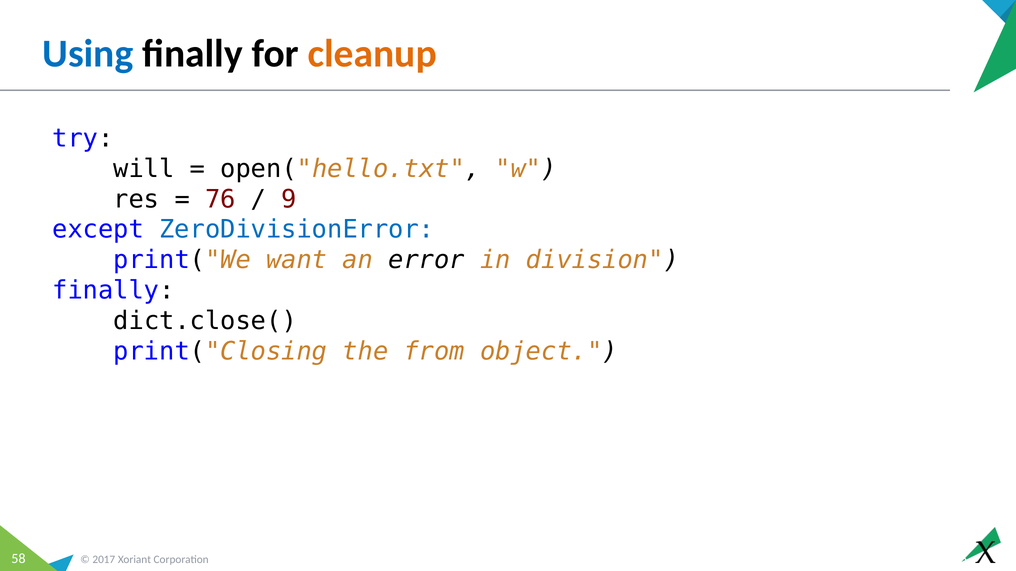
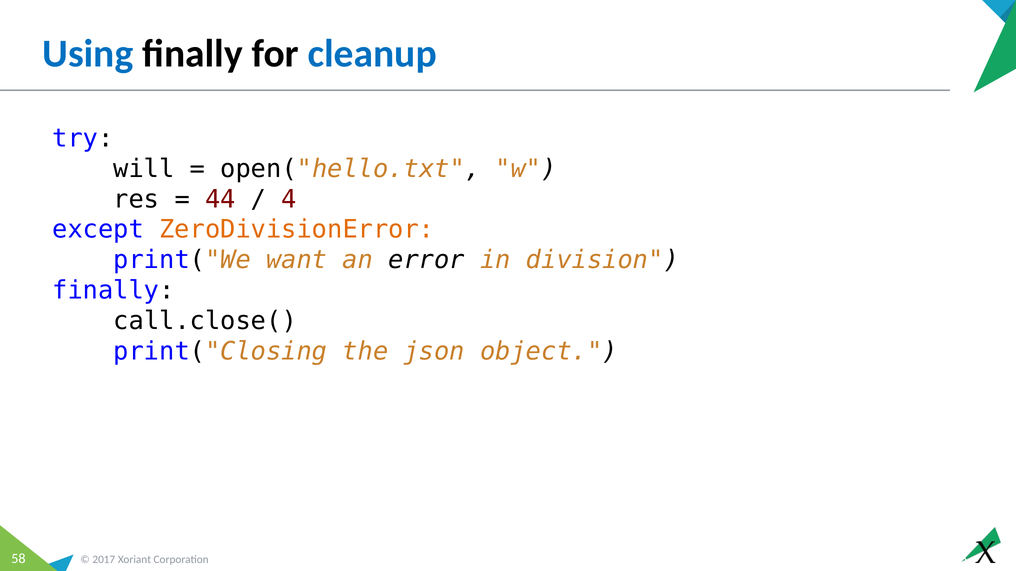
cleanup colour: orange -> blue (372, 54)
76: 76 -> 44 (220, 199)
9: 9 -> 4 (289, 199)
ZeroDivisionError colour: blue -> orange (297, 230)
dict.close(: dict.close( -> call.close( (205, 321)
from: from -> json (434, 352)
